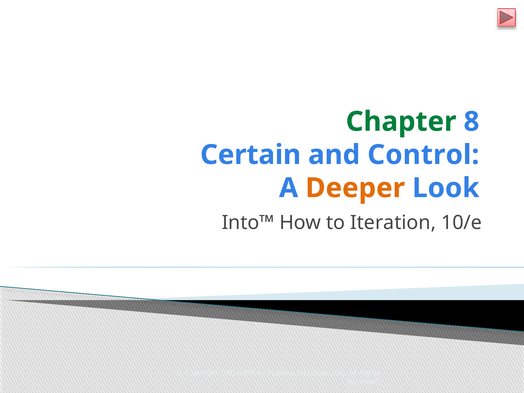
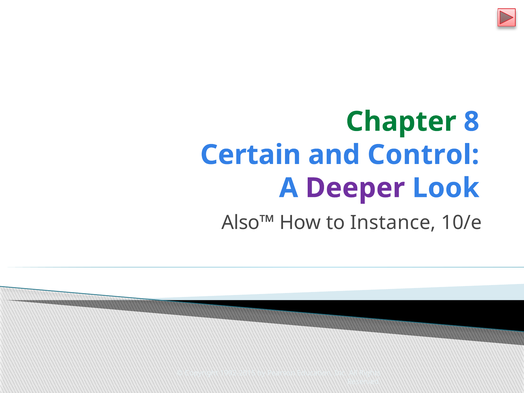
Deeper colour: orange -> purple (355, 188)
Into™: Into™ -> Also™ (248, 223)
Iteration: Iteration -> Instance (393, 223)
